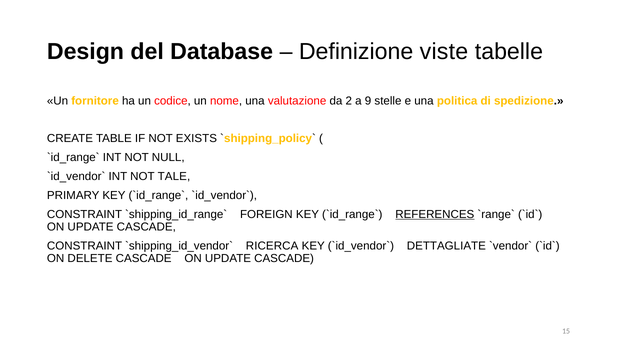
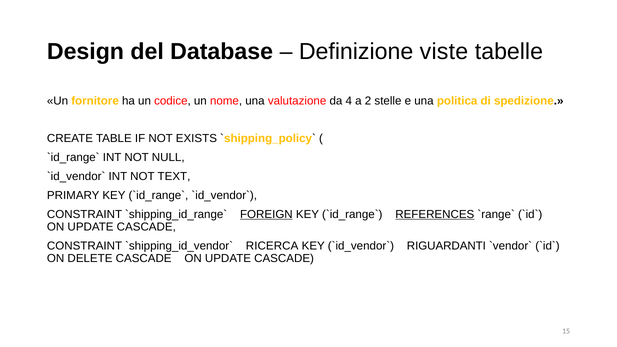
2: 2 -> 4 (349, 101)
9: 9 -> 2 (368, 101)
TALE: TALE -> TEXT (174, 177)
FOREIGN underline: none -> present (266, 214)
DETTAGLIATE: DETTAGLIATE -> RIGUARDANTI (446, 246)
